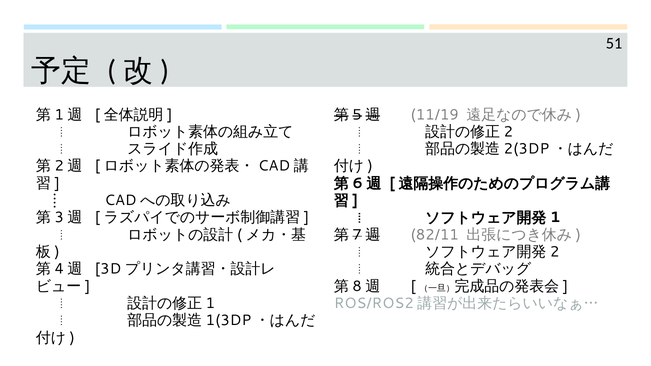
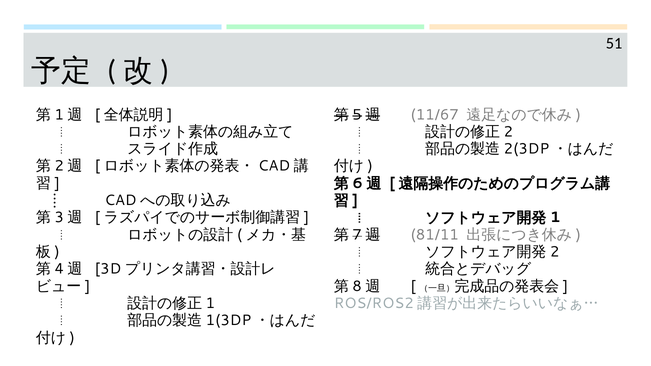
11/19: 11/19 -> 11/67 (435, 115)
82/11: 82/11 -> 81/11 (435, 235)
